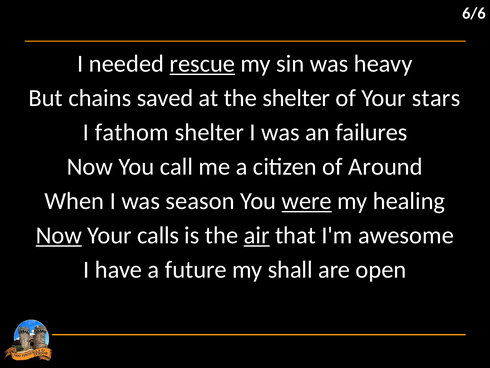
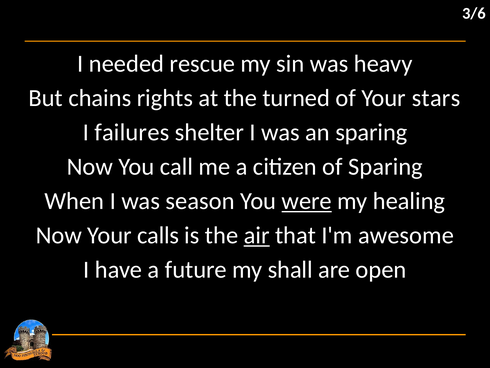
6/6: 6/6 -> 3/6 (474, 13)
rescue underline: present -> none (202, 64)
saved: saved -> rights (165, 98)
the shelter: shelter -> turned (296, 98)
fathom: fathom -> failures (132, 132)
an failures: failures -> sparing (371, 132)
of Around: Around -> Sparing (385, 167)
Now underline: present -> none (59, 235)
